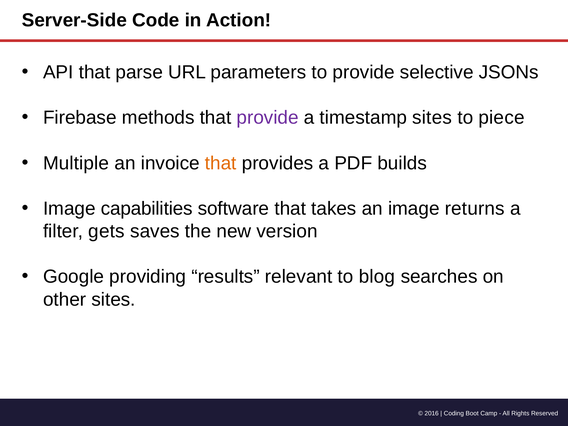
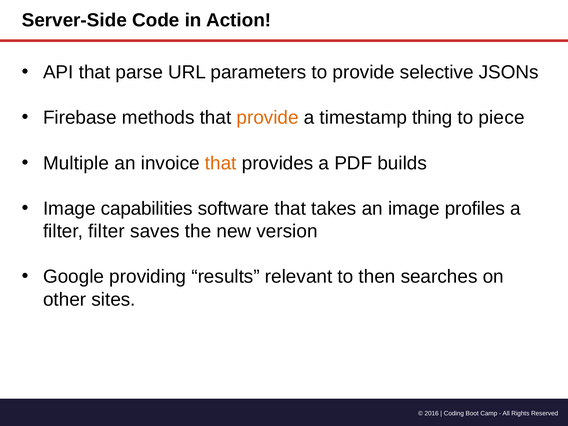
provide colour: purple -> orange (268, 118)
timestamp sites: sites -> thing (432, 118)
returns: returns -> profiles (475, 209)
filter gets: gets -> filter (106, 231)
blog: blog -> then (377, 277)
